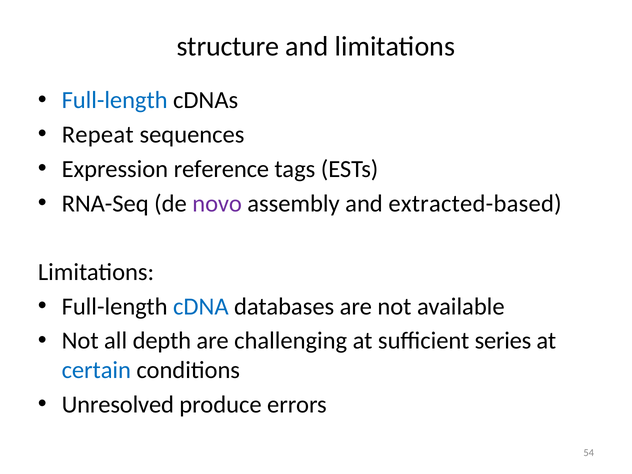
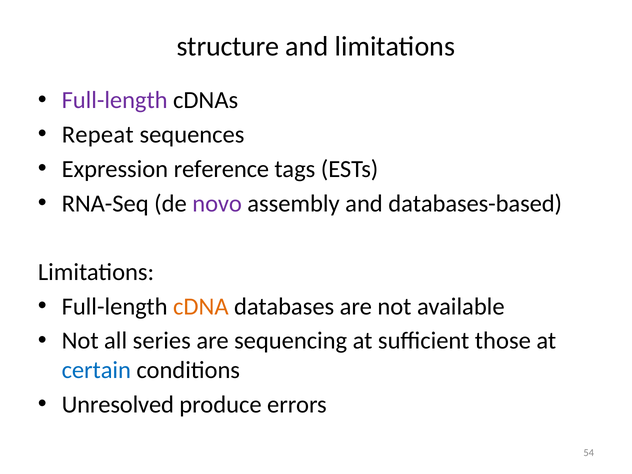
Full-length colour: blue -> purple (115, 100)
extracted-based: extracted-based -> databases-based (475, 203)
cDNA colour: blue -> orange (201, 307)
depth: depth -> series (162, 341)
challenging: challenging -> sequencing (291, 341)
series: series -> those (503, 341)
